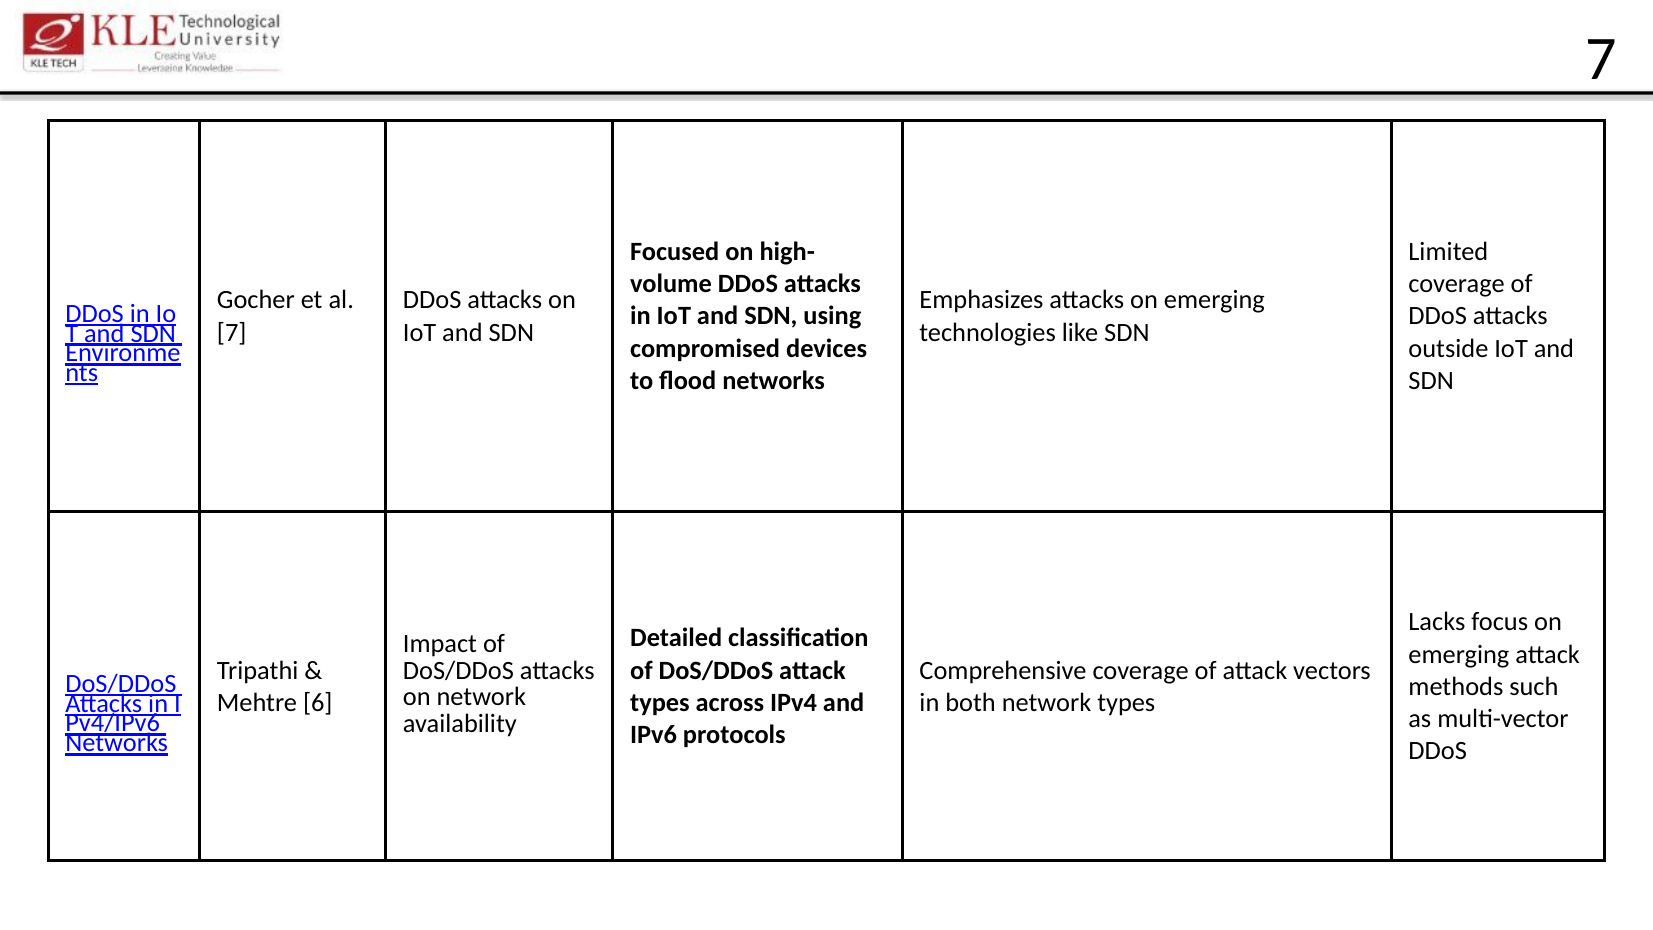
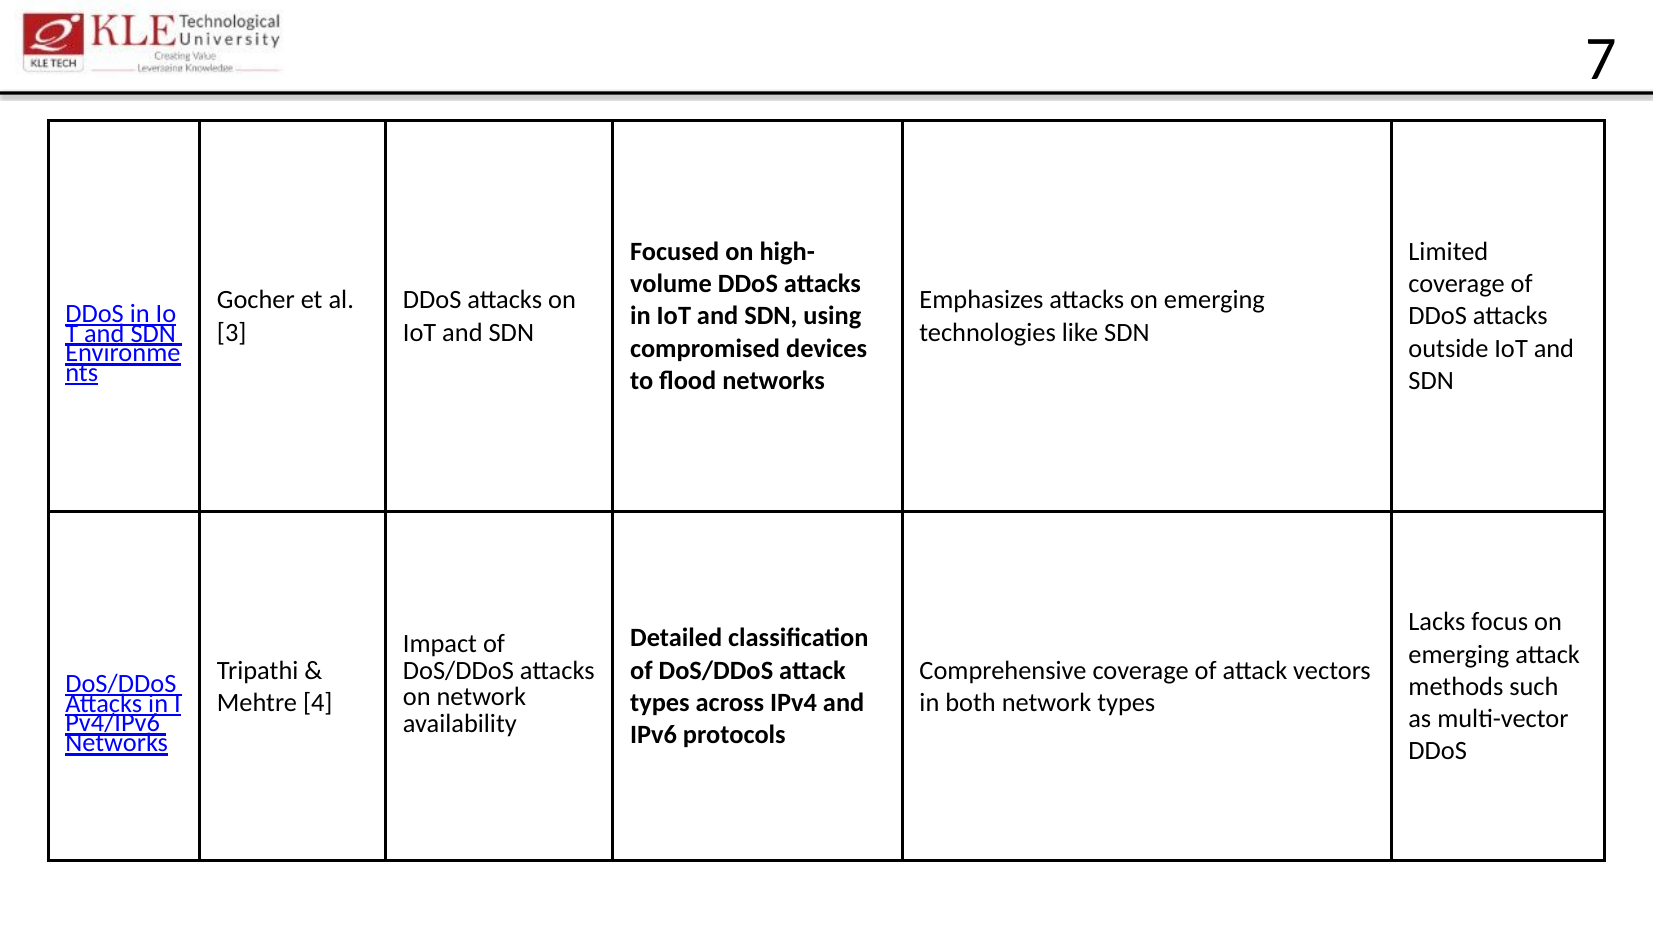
7: 7 -> 3 (232, 332)
6: 6 -> 4 (318, 702)
